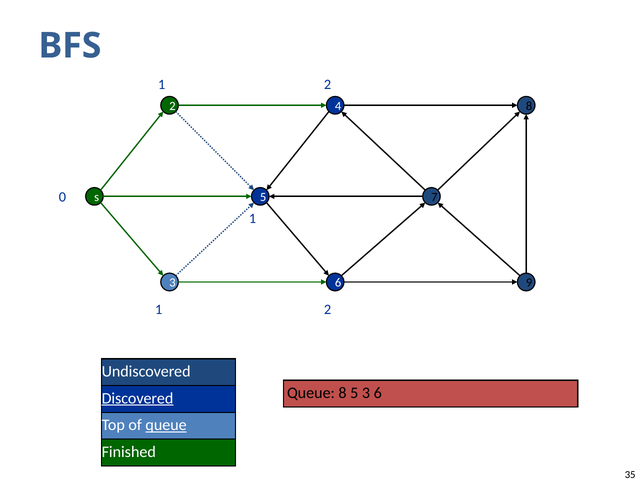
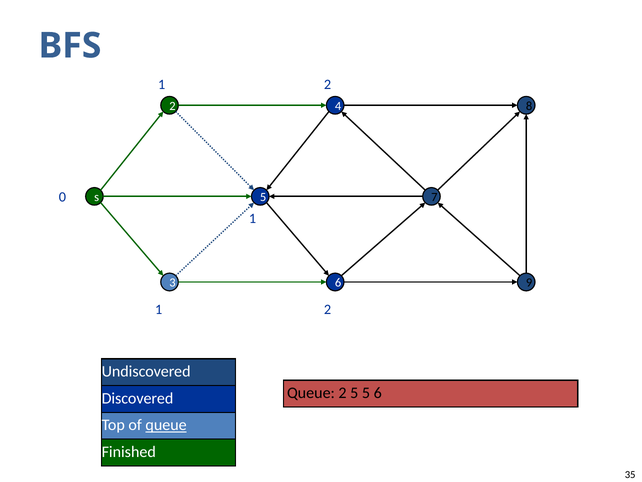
Queue 8: 8 -> 2 (343, 392)
5 3: 3 -> 5 (366, 392)
Discovered underline: present -> none (137, 398)
